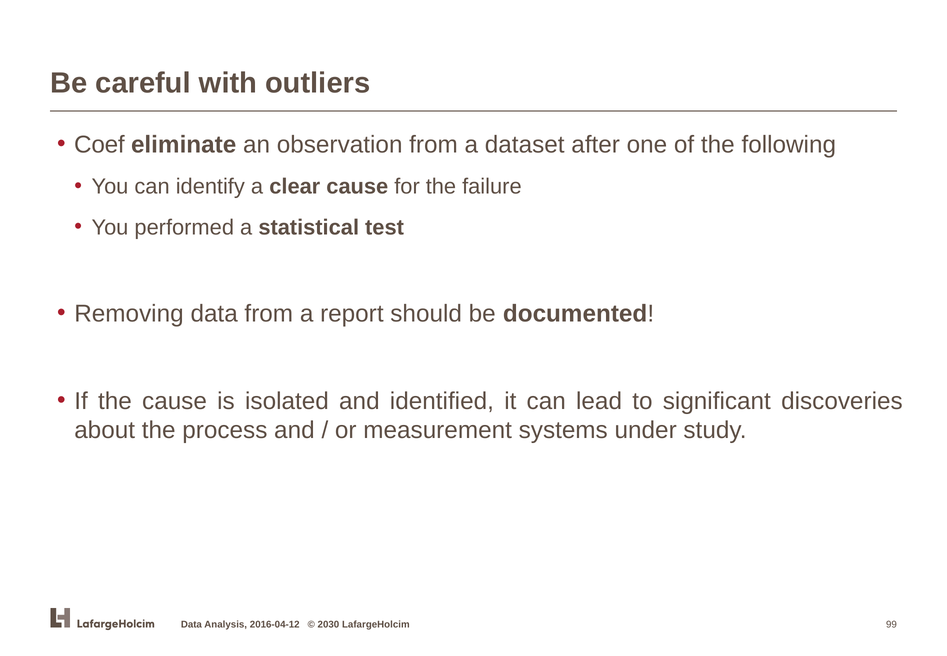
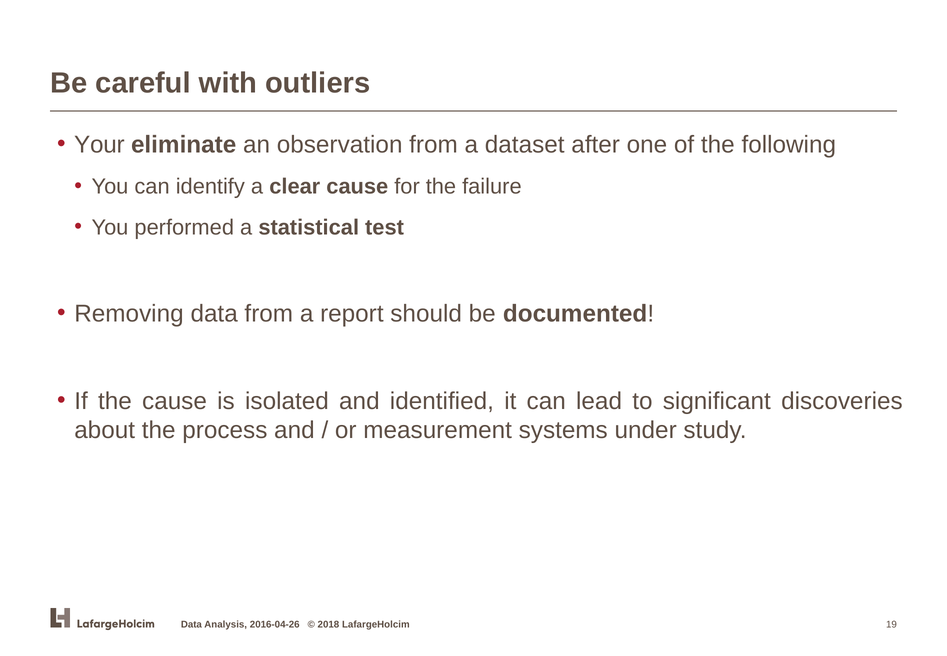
Coef: Coef -> Your (99, 144)
2016-04-12: 2016-04-12 -> 2016-04-26 (275, 624)
2030: 2030 -> 2018 (328, 624)
99: 99 -> 19 (891, 624)
